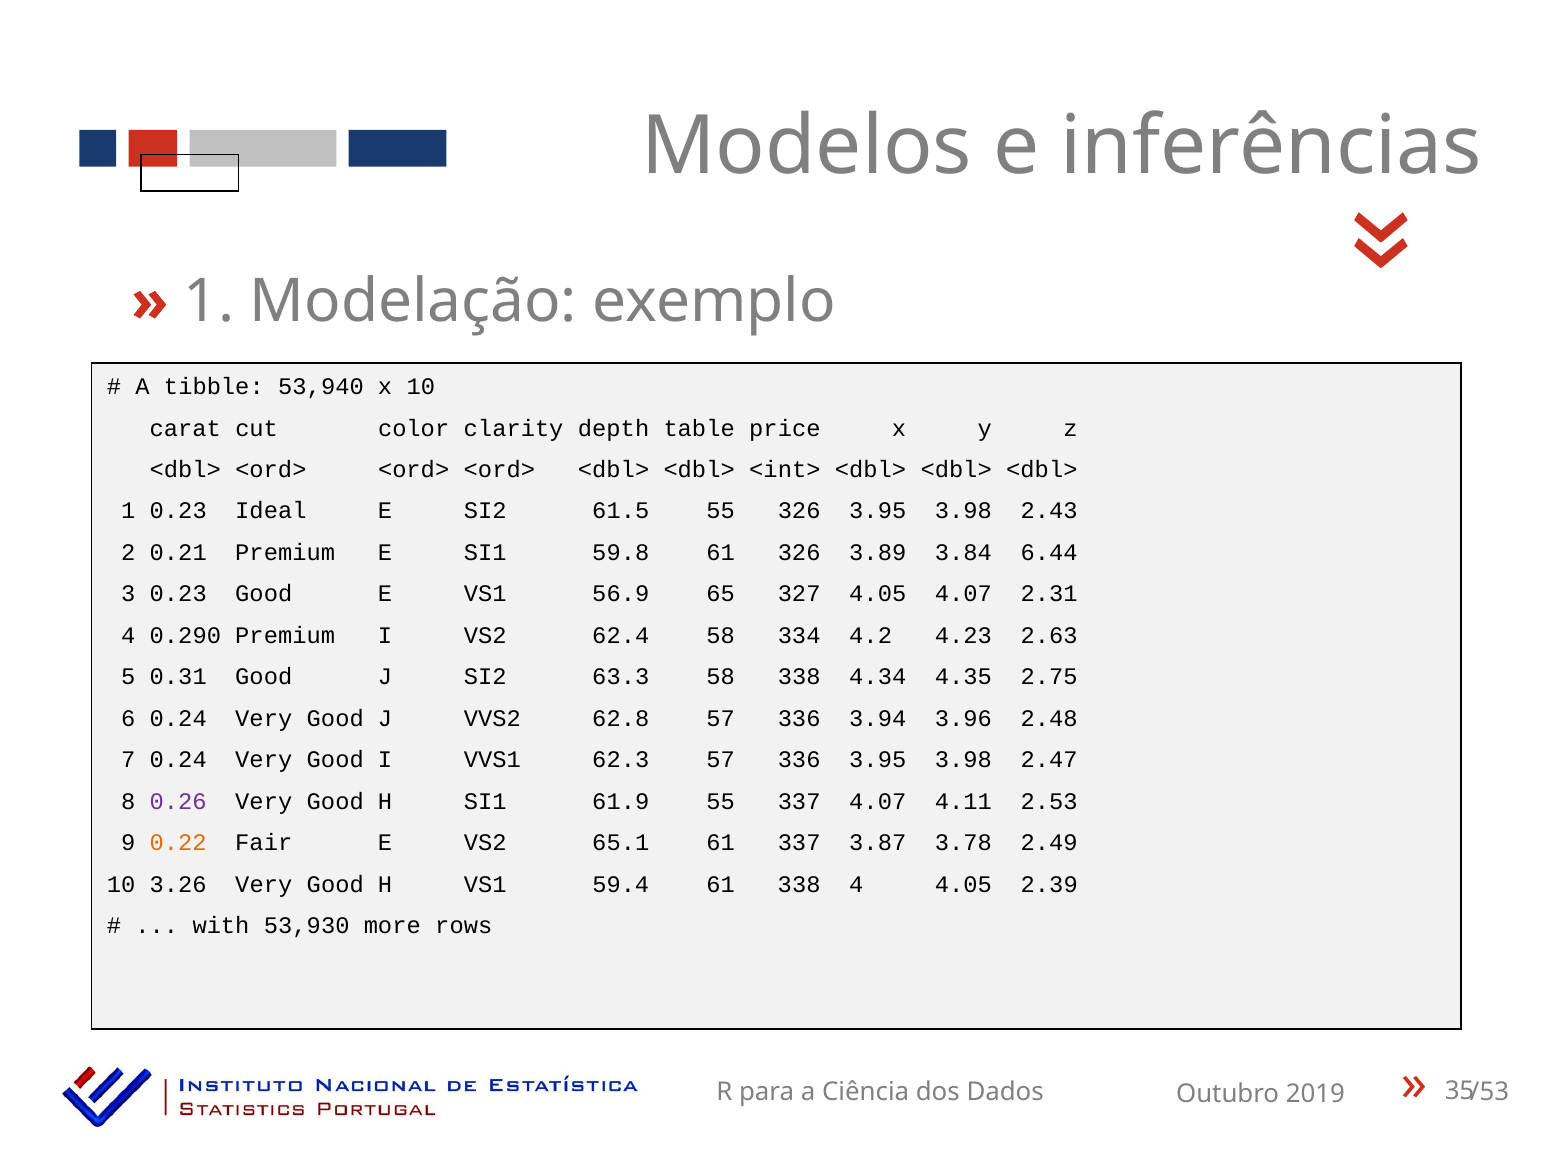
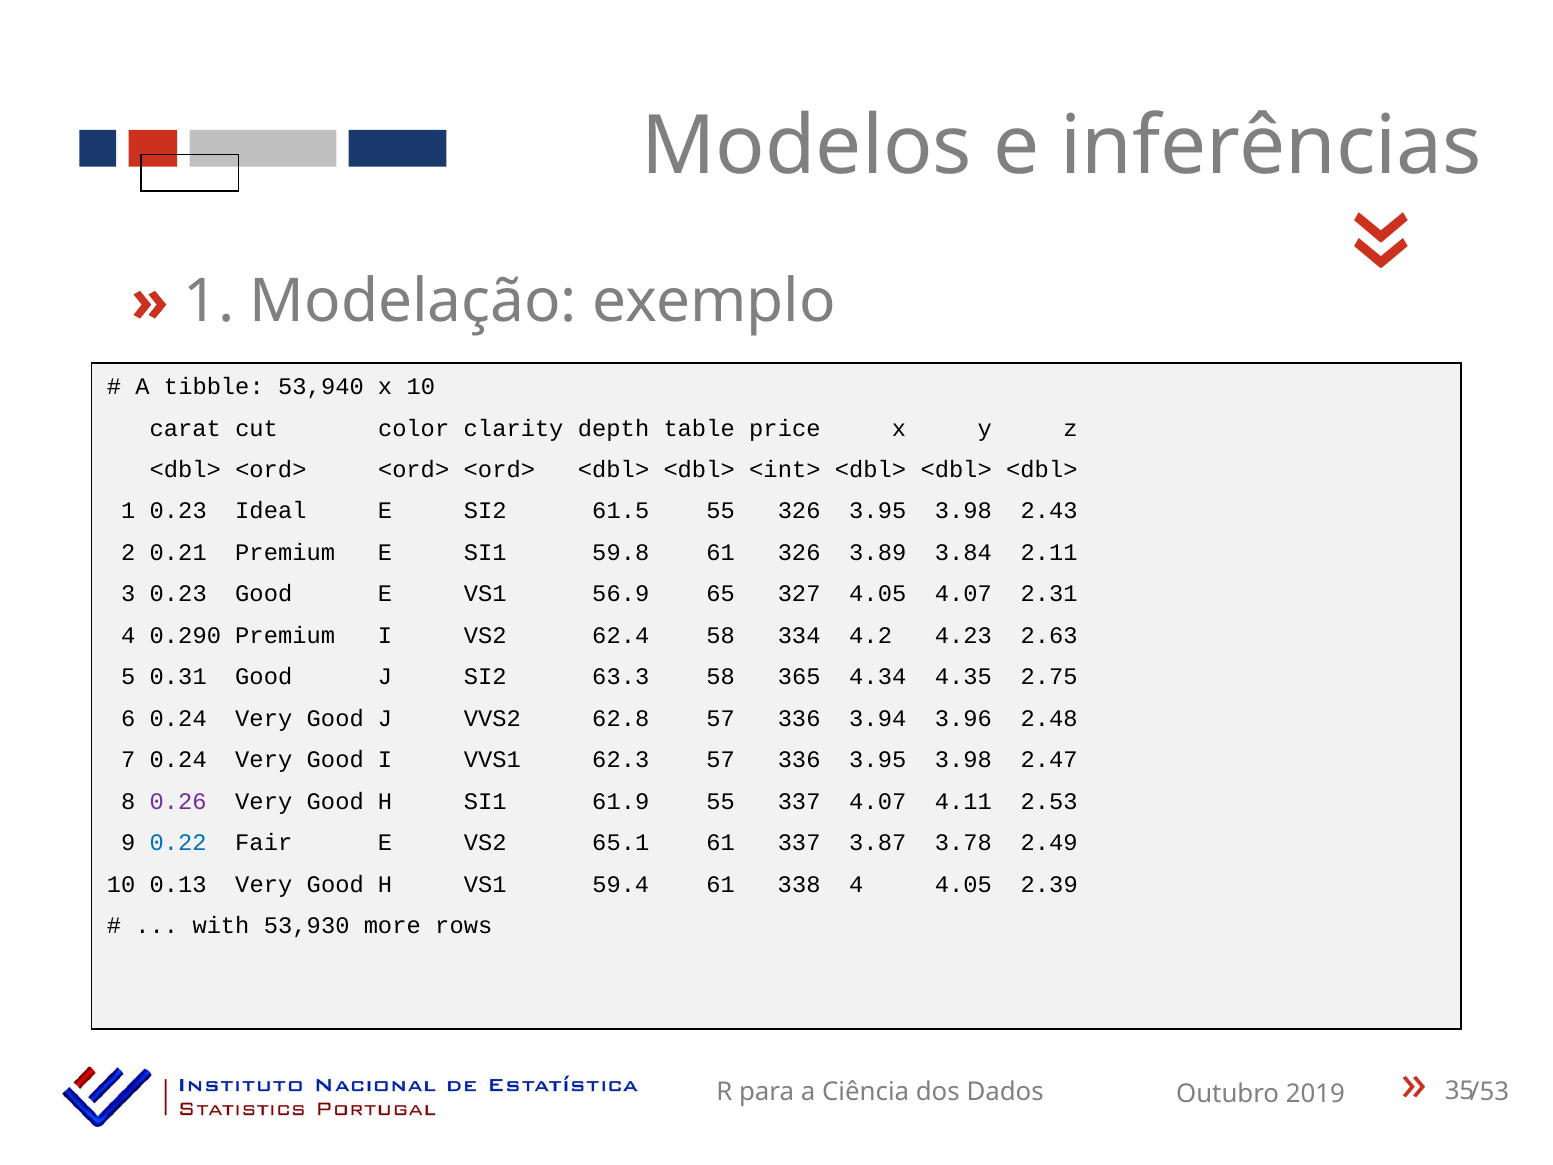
6.44: 6.44 -> 2.11 (1049, 552)
58 338: 338 -> 365 (799, 677)
0.22 colour: orange -> blue (178, 843)
3.26: 3.26 -> 0.13 (178, 884)
